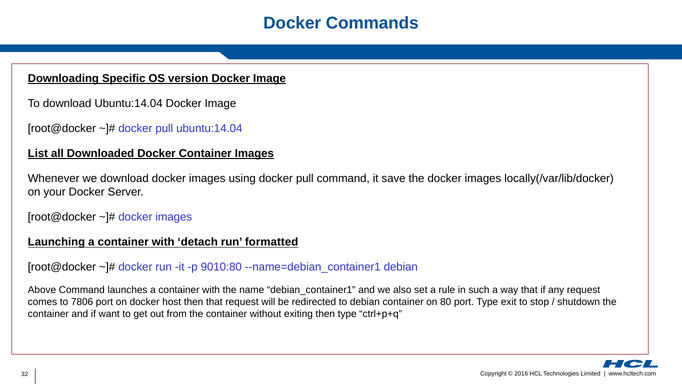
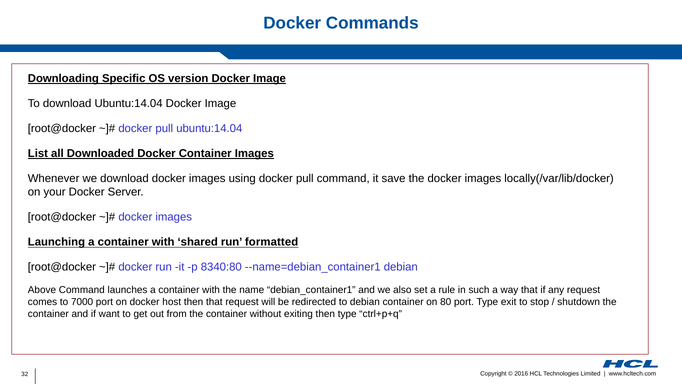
detach: detach -> shared (198, 242)
9010:80: 9010:80 -> 8340:80 (221, 267)
7806: 7806 -> 7000 (82, 302)
